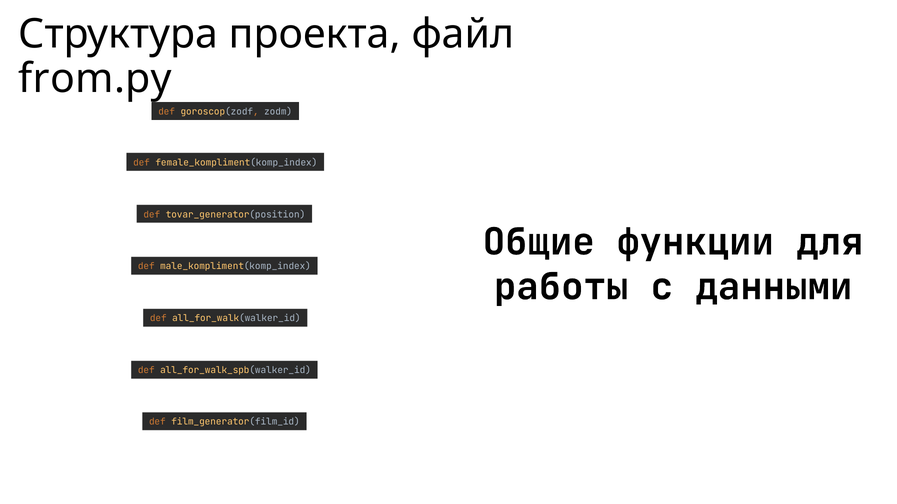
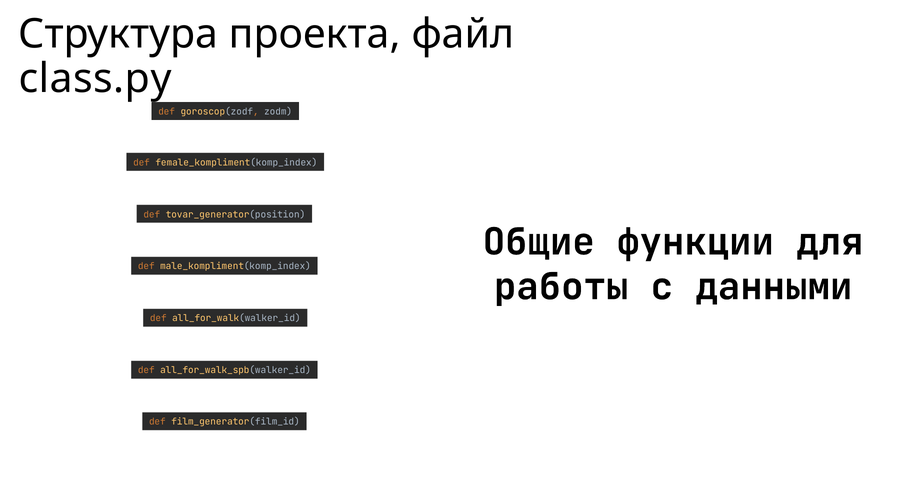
from.py: from.py -> class.py (95, 79)
